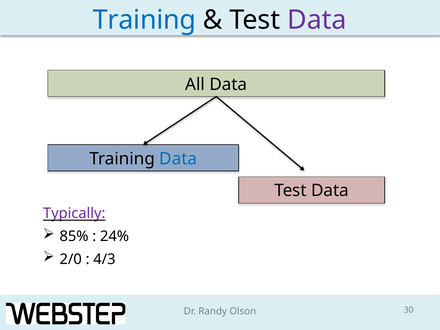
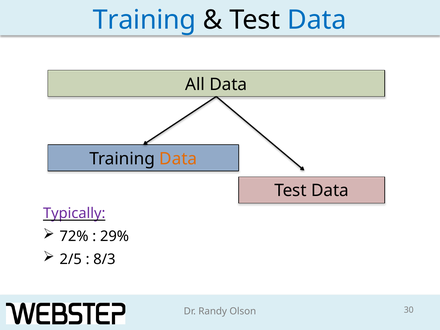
Data colour: purple -> blue (317, 20)
Data colour: blue -> orange (178, 159)
85%: 85% -> 72% (74, 236)
24%: 24% -> 29% (115, 236)
2/0: 2/0 -> 2/5 (71, 259)
4/3: 4/3 -> 8/3 (104, 259)
